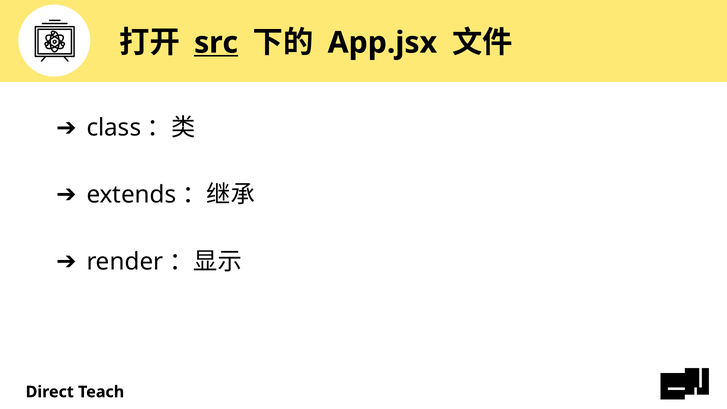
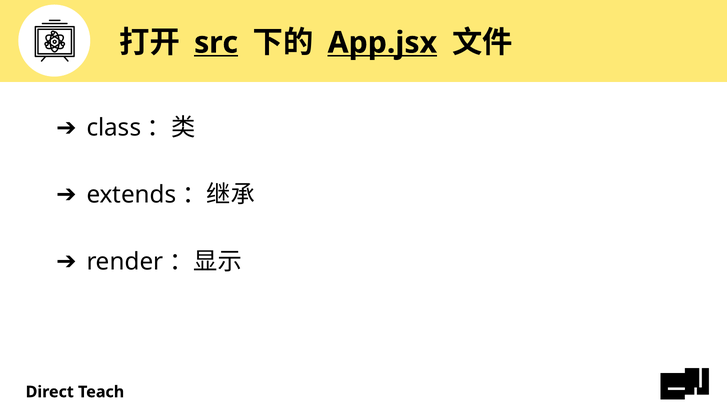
App.jsx underline: none -> present (382, 43)
